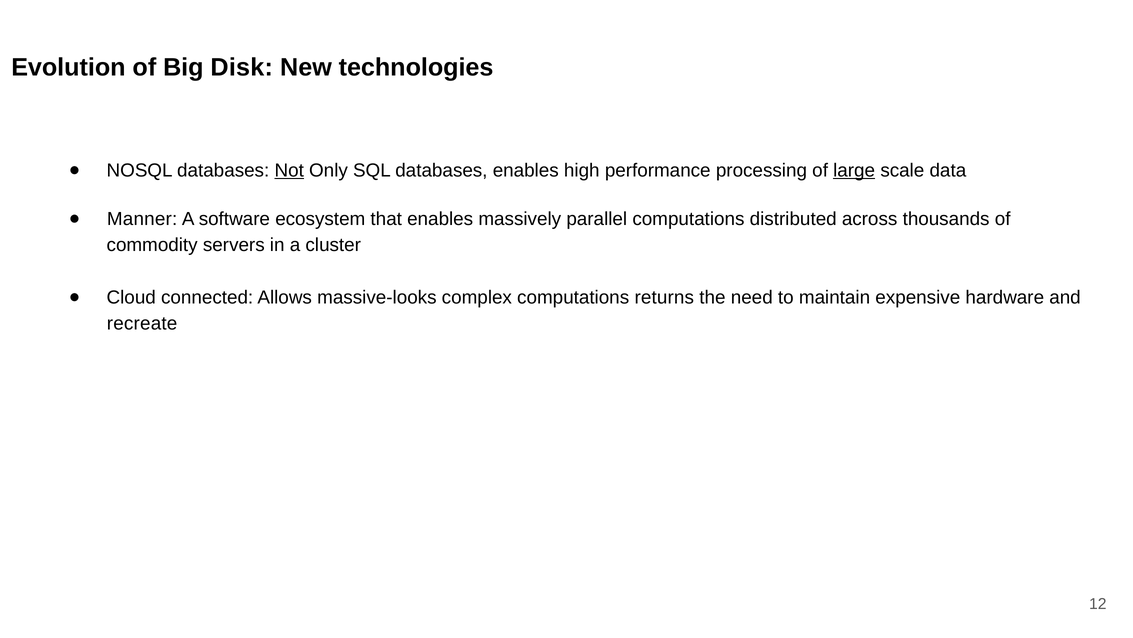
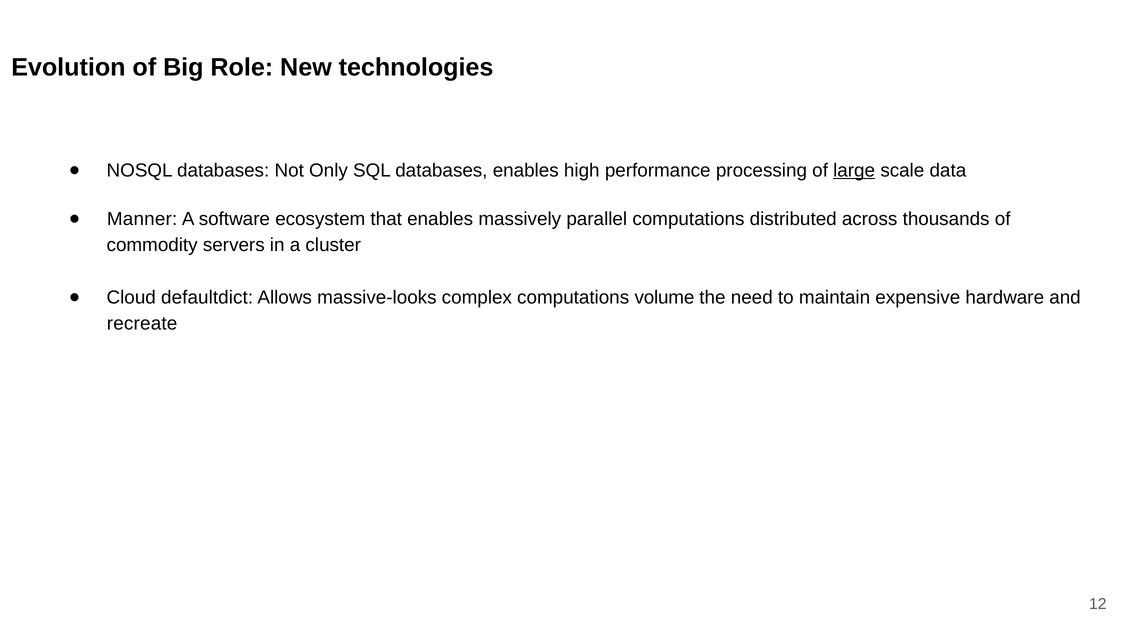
Disk: Disk -> Role (242, 67)
Not underline: present -> none (289, 170)
connected: connected -> defaultdict (207, 297)
returns: returns -> volume (664, 297)
